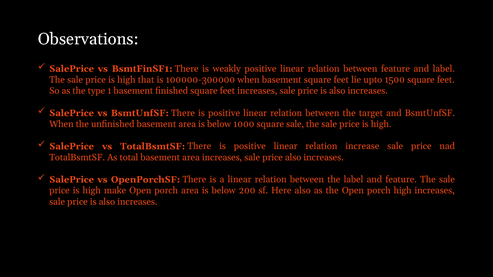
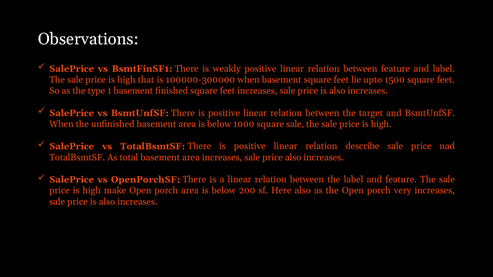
increase: increase -> describe (362, 146)
porch high: high -> very (403, 191)
